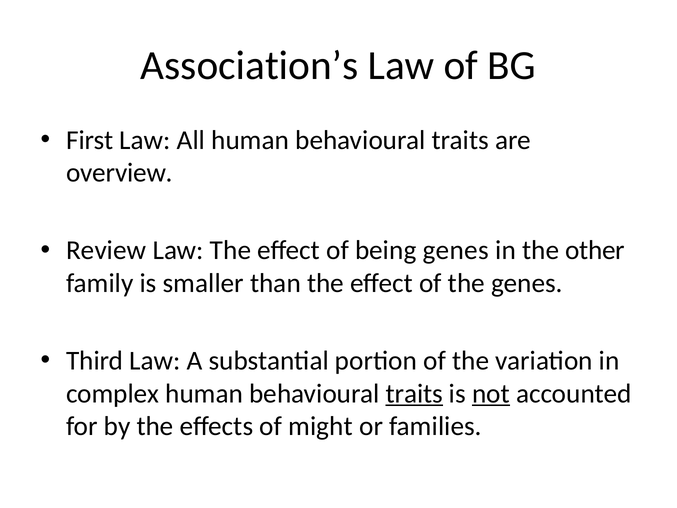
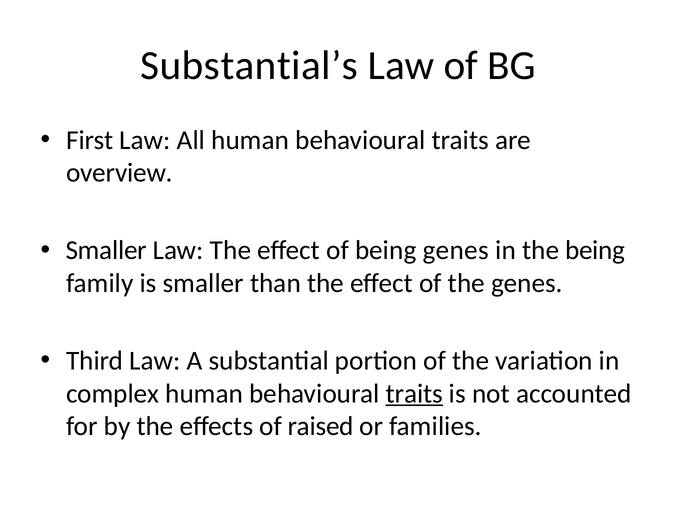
Association’s: Association’s -> Substantial’s (249, 66)
Review: Review -> Smaller (106, 250)
the other: other -> being (595, 250)
not underline: present -> none (491, 393)
might: might -> raised (321, 426)
